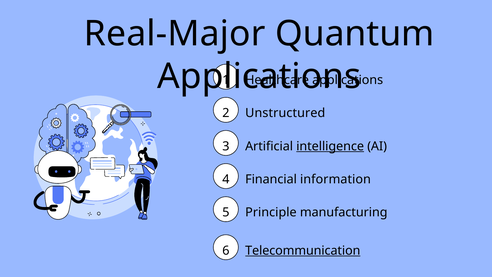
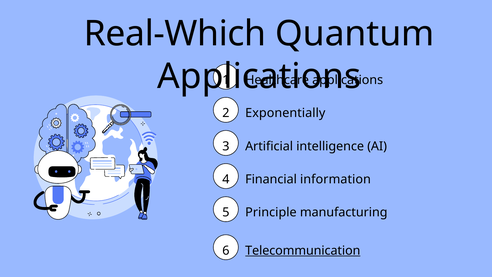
Real-Major: Real-Major -> Real-Which (175, 34)
Unstructured: Unstructured -> Exponentially (285, 113)
intelligence underline: present -> none (330, 146)
